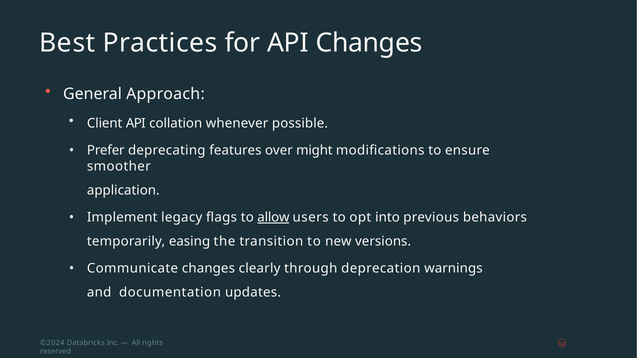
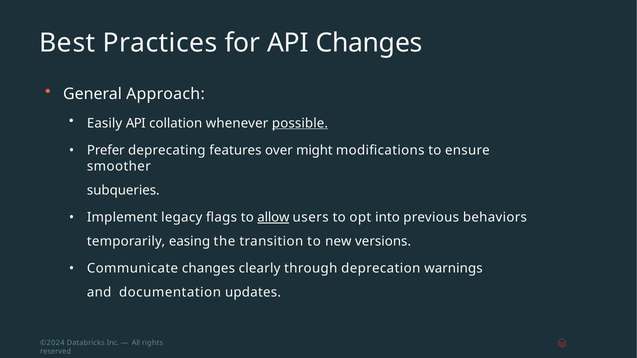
Client: Client -> Easily (105, 123)
possible underline: none -> present (300, 123)
application: application -> subqueries (123, 190)
